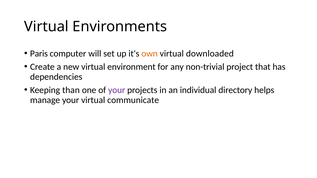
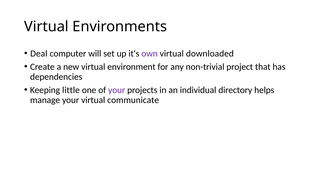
Paris: Paris -> Deal (39, 54)
own colour: orange -> purple (150, 54)
than: than -> little (71, 90)
